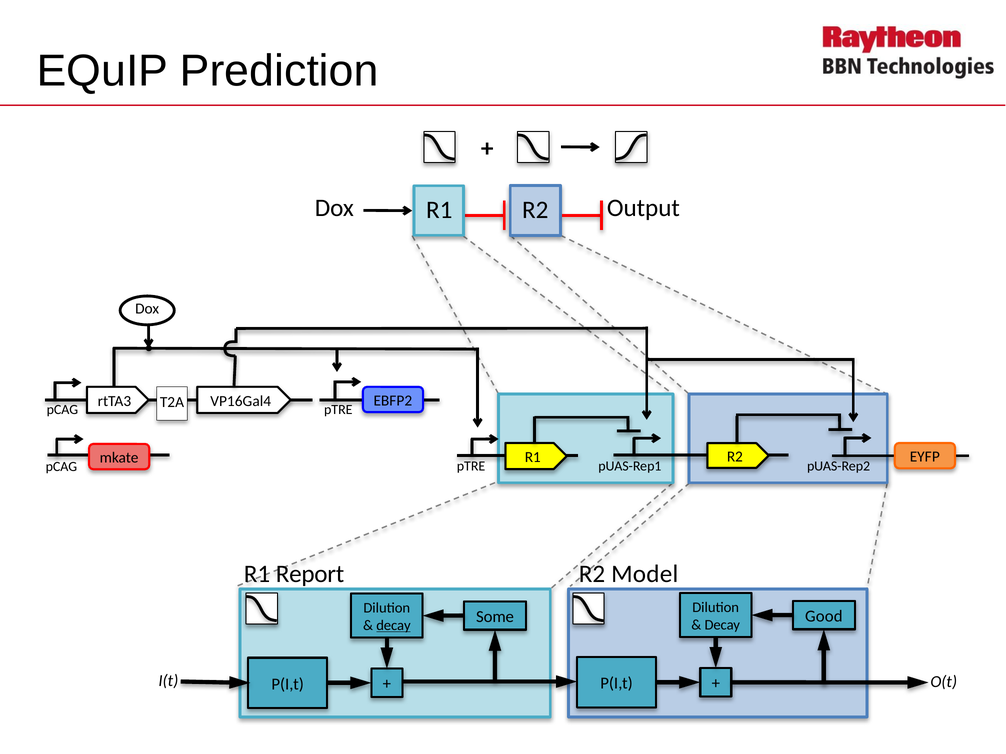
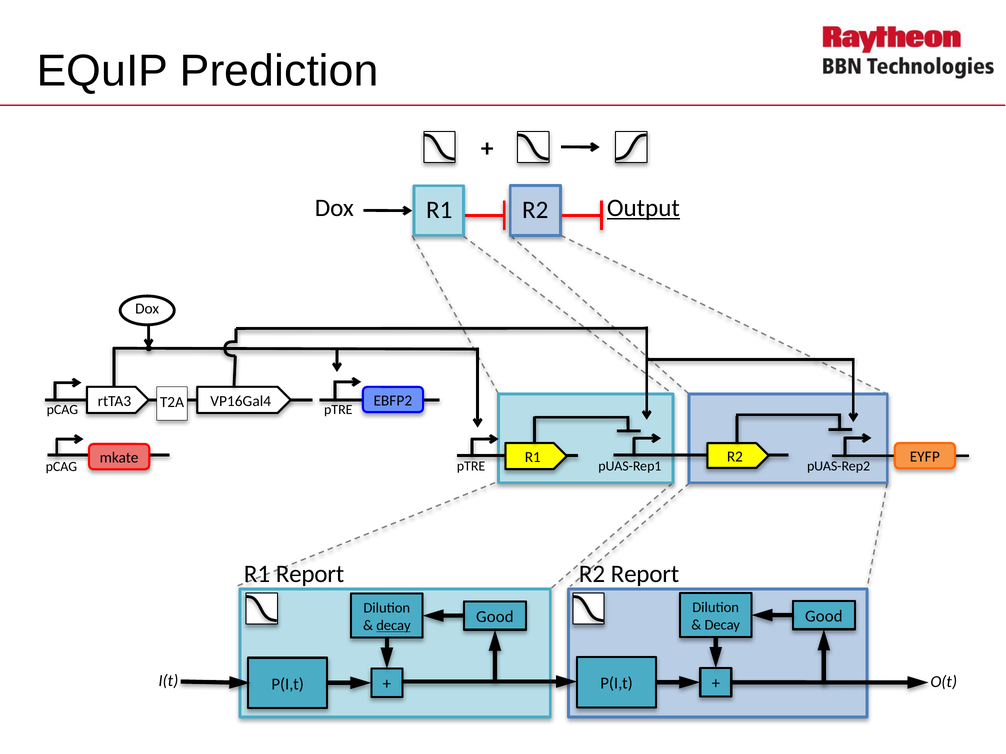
Output underline: none -> present (643, 208)
R2 Model: Model -> Report (645, 575)
Some: Some -> Good (495, 617)
